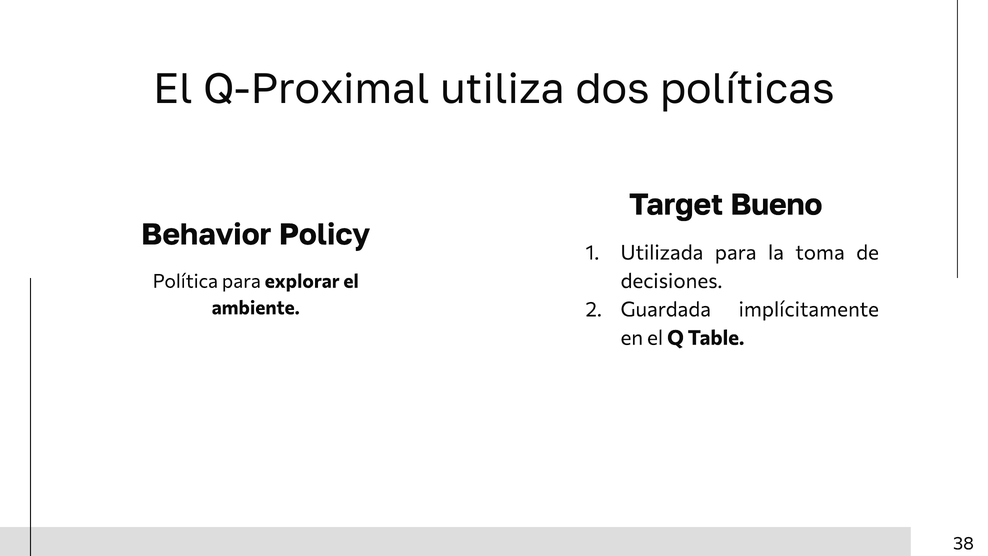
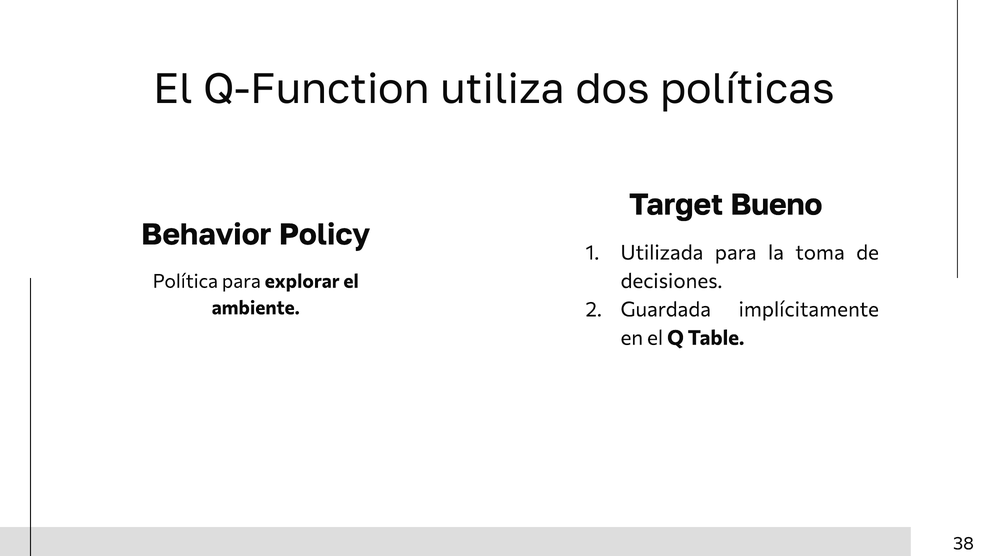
Q-Proximal: Q-Proximal -> Q-Function (316, 89)
